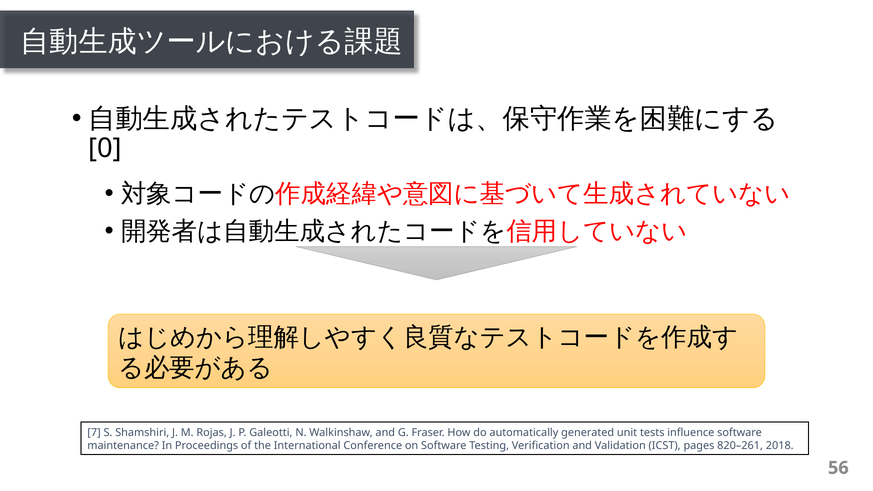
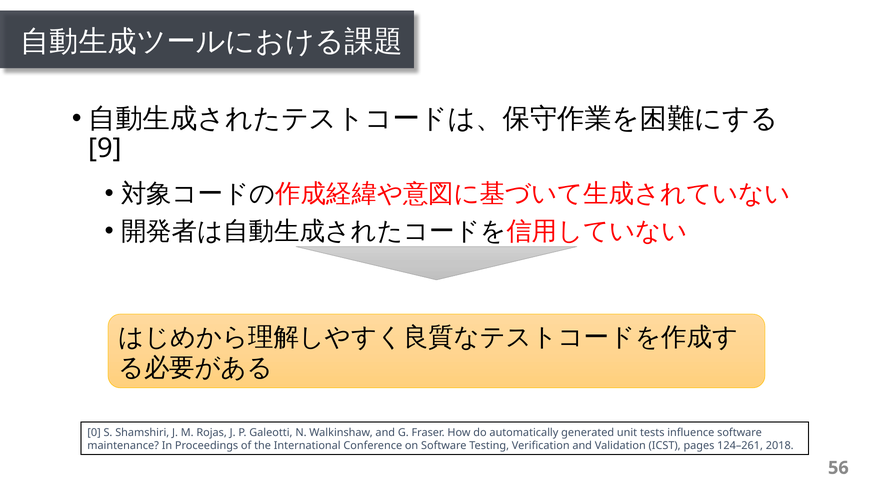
0: 0 -> 9 (105, 148)
7: 7 -> 0 (94, 433)
820–261: 820–261 -> 124–261 (740, 446)
